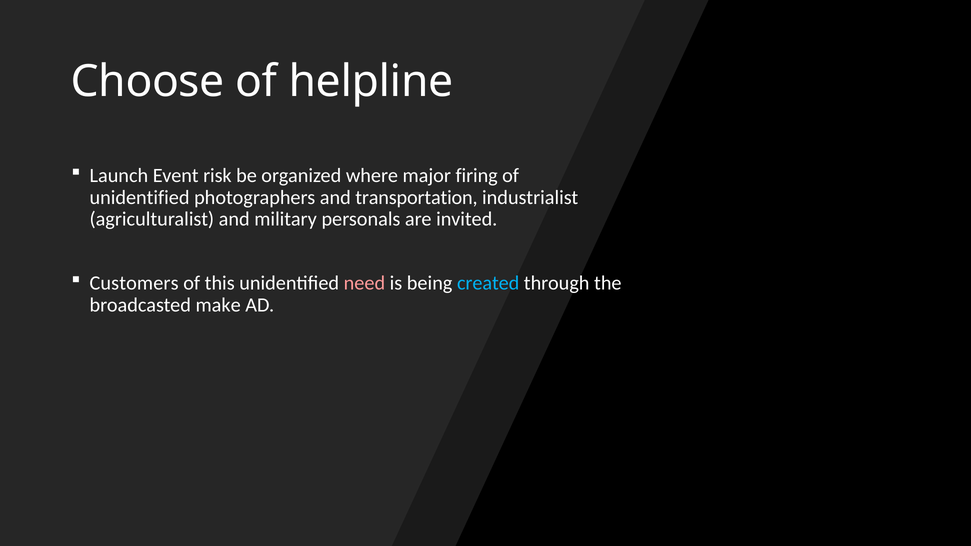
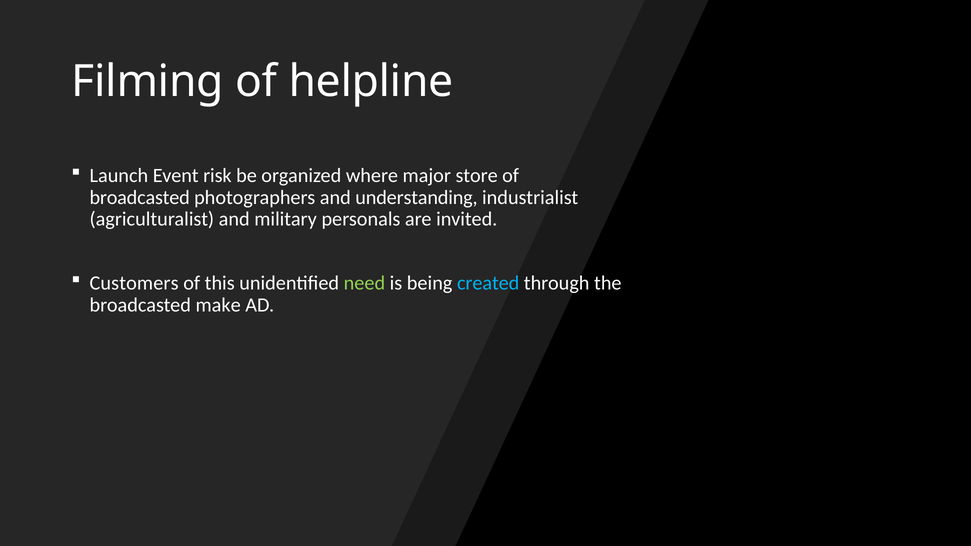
Choose: Choose -> Filming (148, 82)
firing: firing -> store (477, 176)
unidentified: unidentified -> broadcasted (140, 197)
transportation: transportation -> understanding (416, 197)
need colour: pink -> light green (364, 283)
